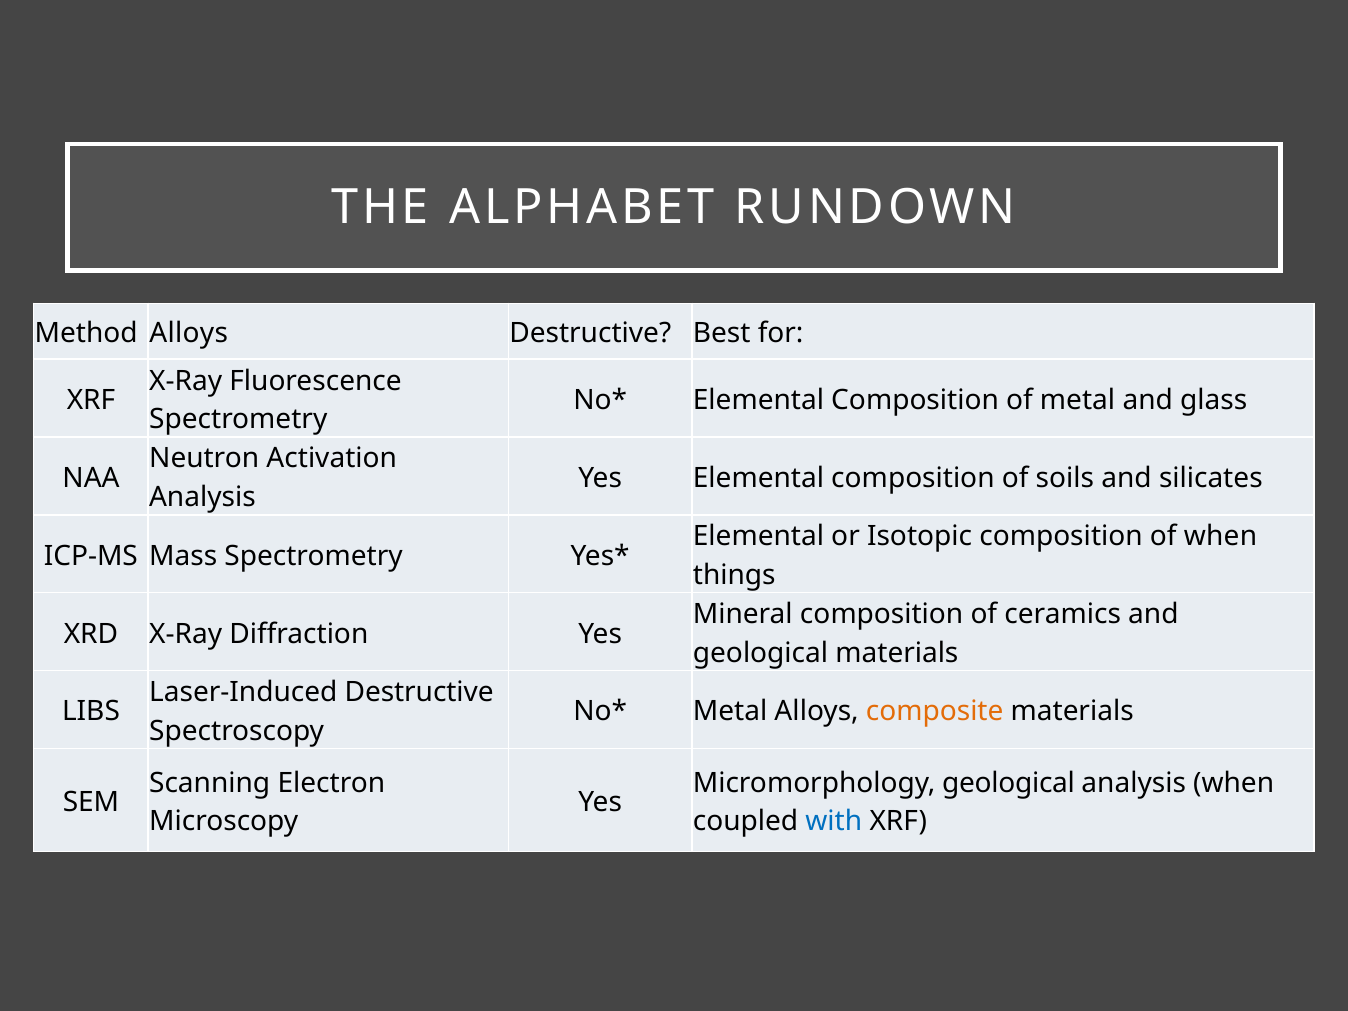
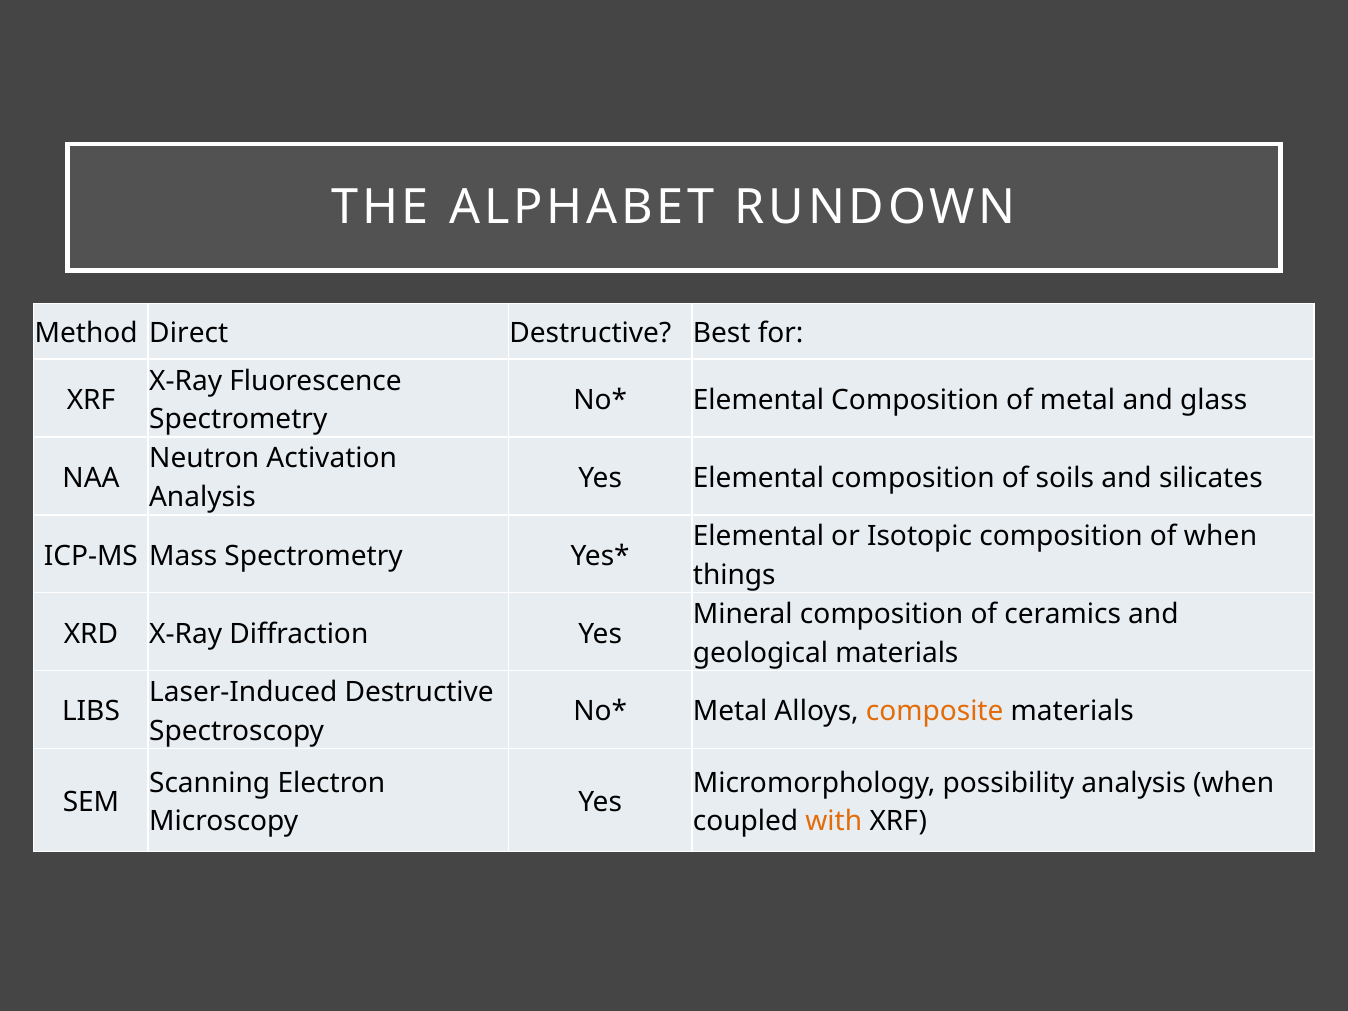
Method Alloys: Alloys -> Direct (189, 333)
Micromorphology geological: geological -> possibility (1008, 783)
with colour: blue -> orange (834, 821)
